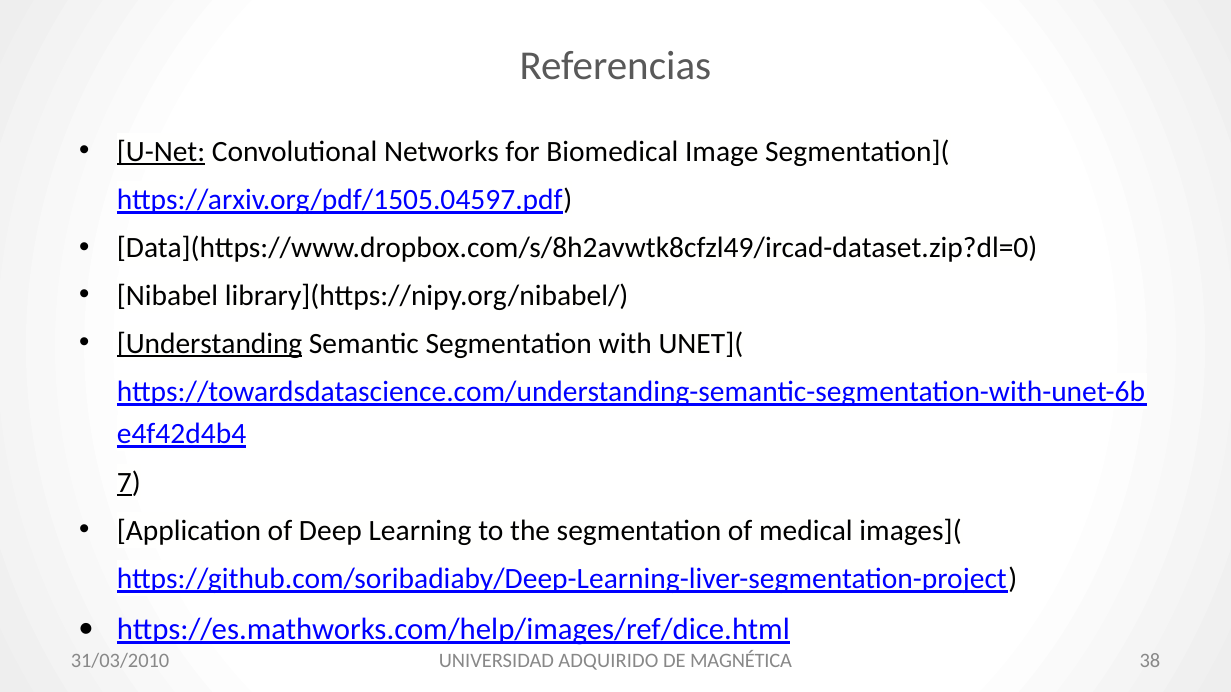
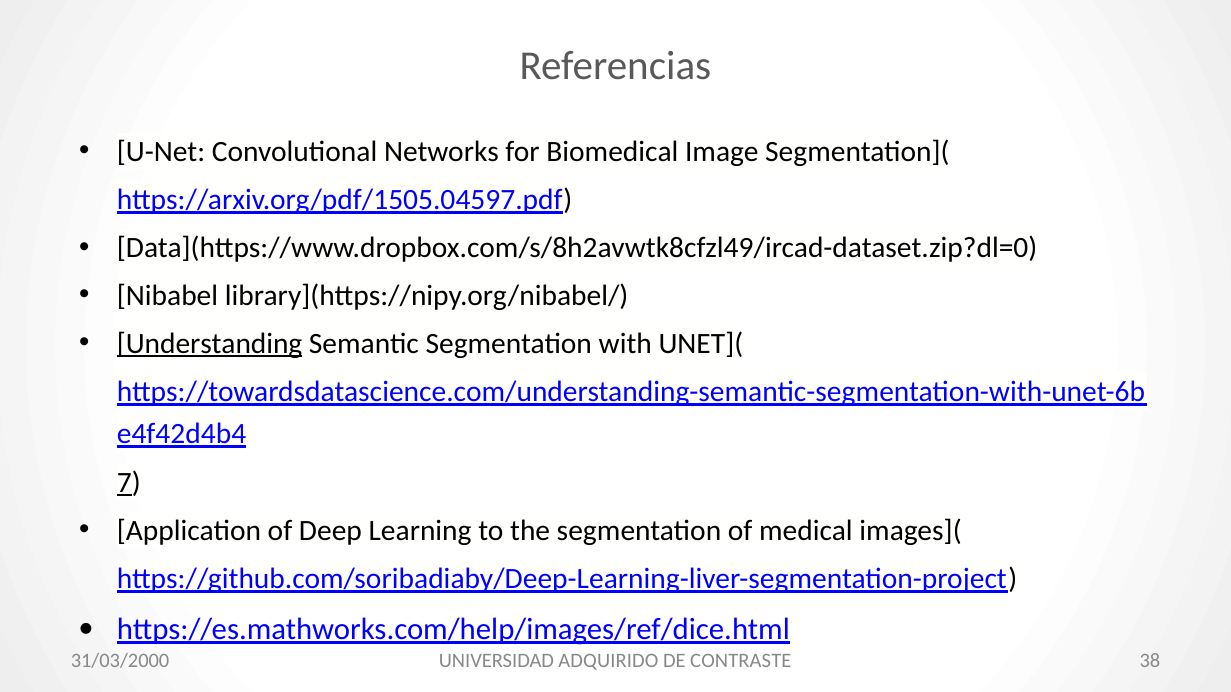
U-Net underline: present -> none (161, 152)
MAGNÉTICA: MAGNÉTICA -> CONTRASTE (741, 661)
31/03/2010: 31/03/2010 -> 31/03/2000 (120, 662)
